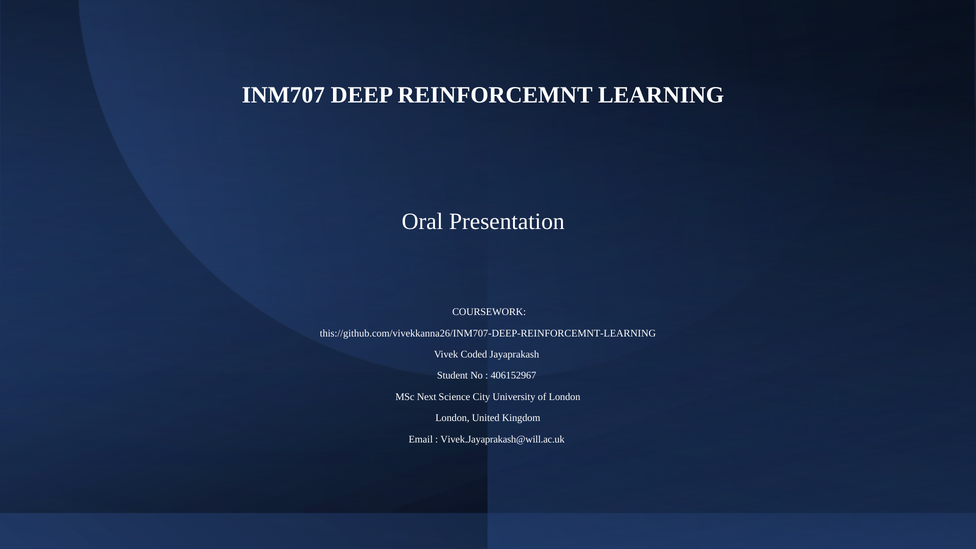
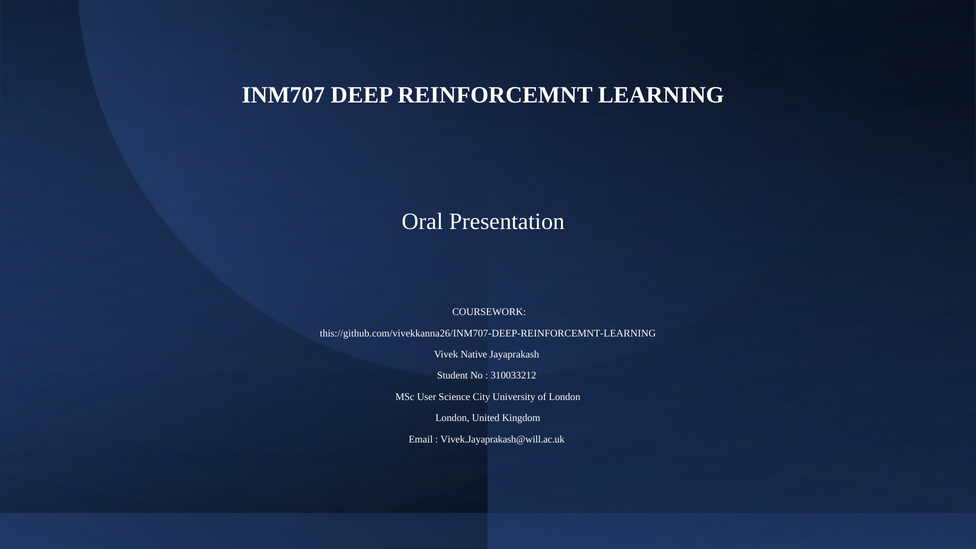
Coded: Coded -> Native (474, 354)
406152967: 406152967 -> 310033212 (513, 376)
Next: Next -> User (427, 397)
